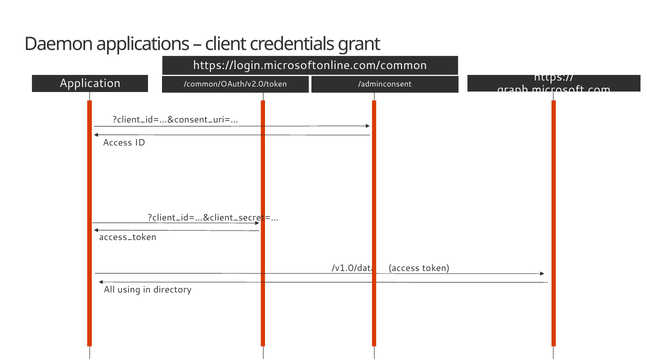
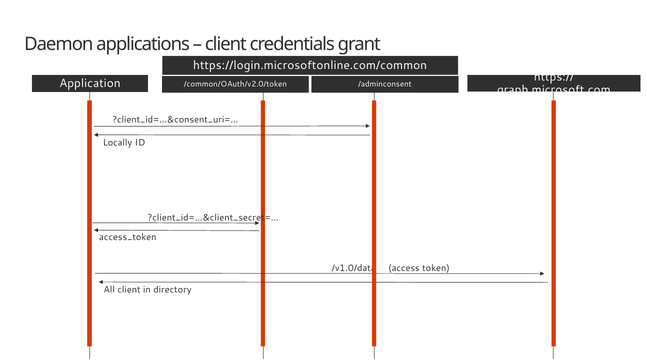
Access: Access -> Locally (117, 142)
All using: using -> client (129, 289)
